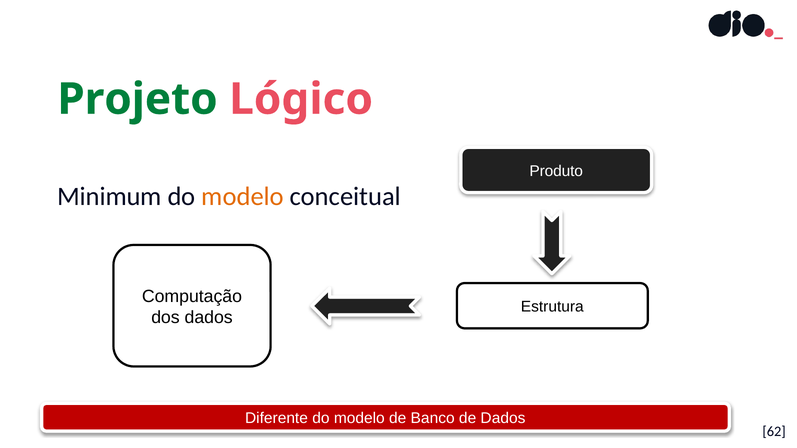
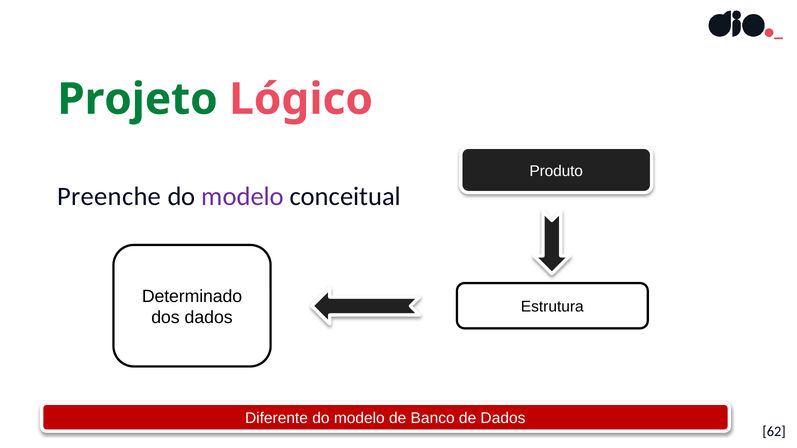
Minimum: Minimum -> Preenche (109, 197)
modelo colour: orange -> purple (243, 197)
Computação: Computação -> Determinado (192, 296)
